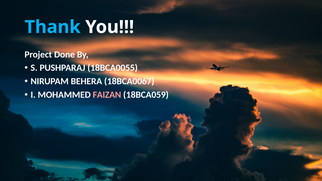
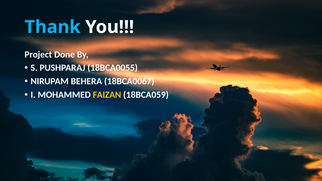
FAIZAN colour: pink -> yellow (107, 95)
